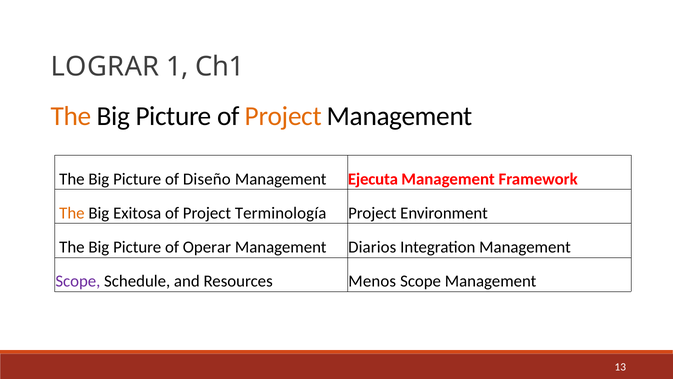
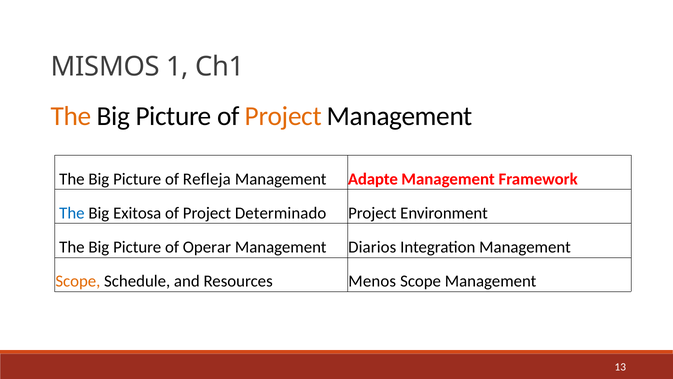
LOGRAR: LOGRAR -> MISMOS (105, 67)
Diseño: Diseño -> Refleja (207, 179)
Ejecuta: Ejecuta -> Adapte (373, 179)
The colour: orange -> blue (72, 213)
Terminología: Terminología -> Determinado (281, 213)
Scope colour: purple -> orange (78, 281)
